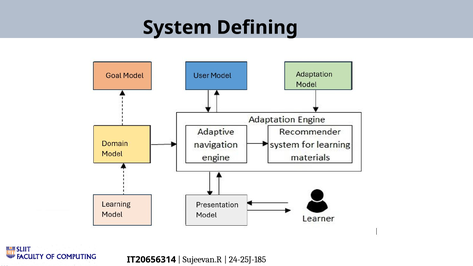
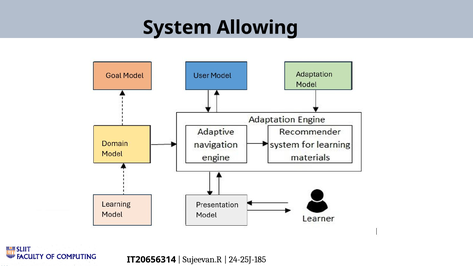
Defining: Defining -> Allowing (257, 28)
